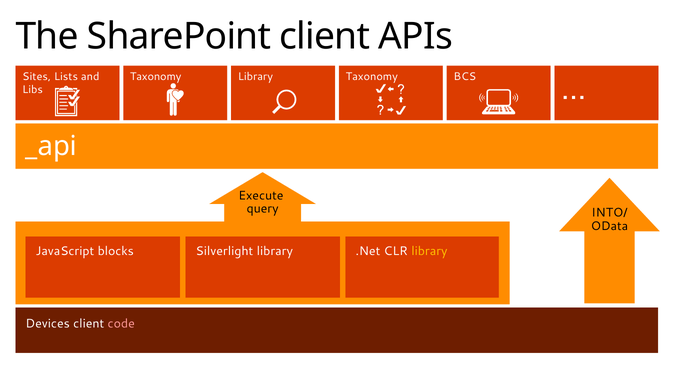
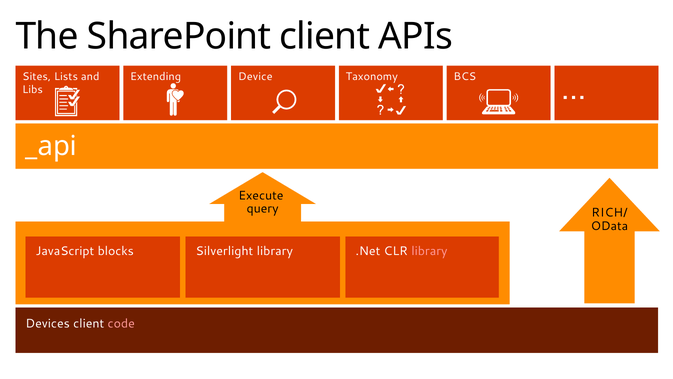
Taxonomy: Taxonomy -> Extending (156, 76)
Library: Library -> Device (255, 76)
INTO/: INTO/ -> RICH/ (609, 212)
library colour: yellow -> pink (429, 251)
